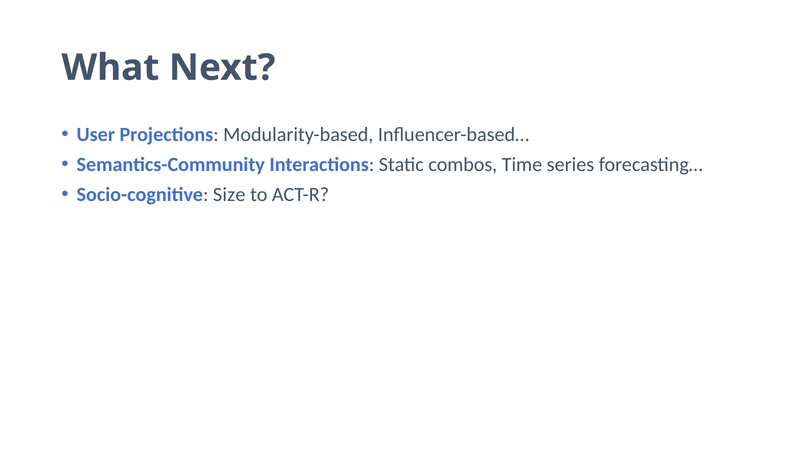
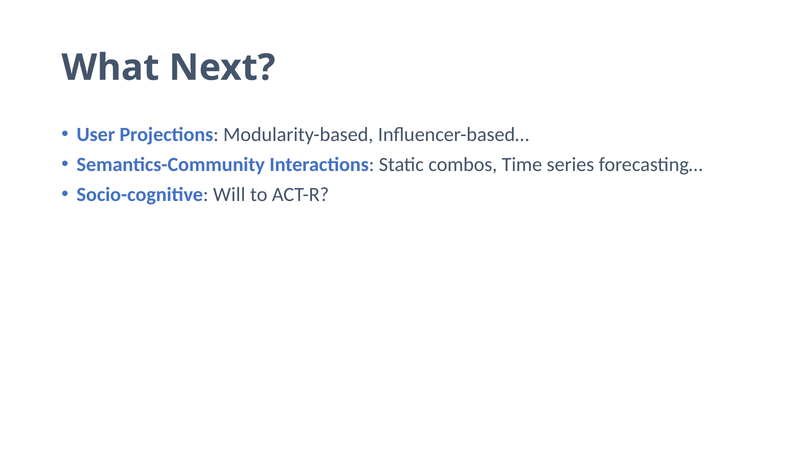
Size: Size -> Will (229, 195)
